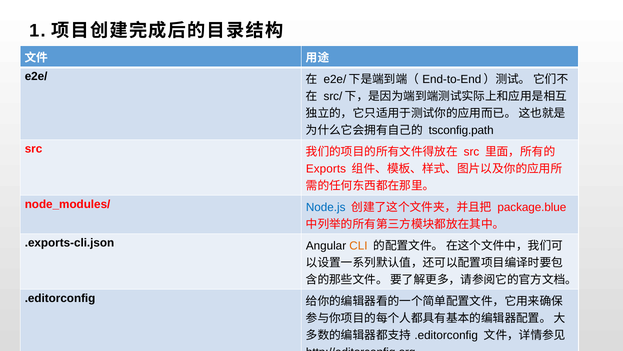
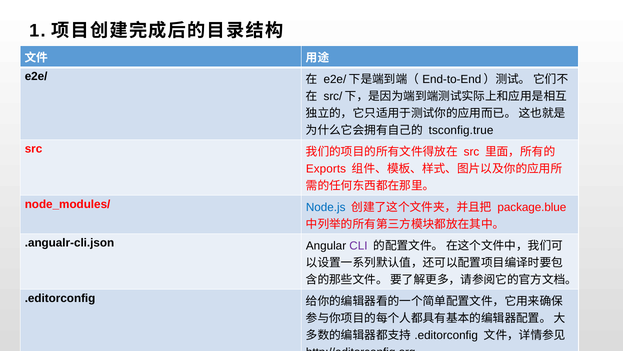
tsconfig.path: tsconfig.path -> tsconfig.true (461, 130)
.exports-cli.json: .exports-cli.json -> .angualr-cli.json (69, 243)
CLI colour: orange -> purple (358, 246)
